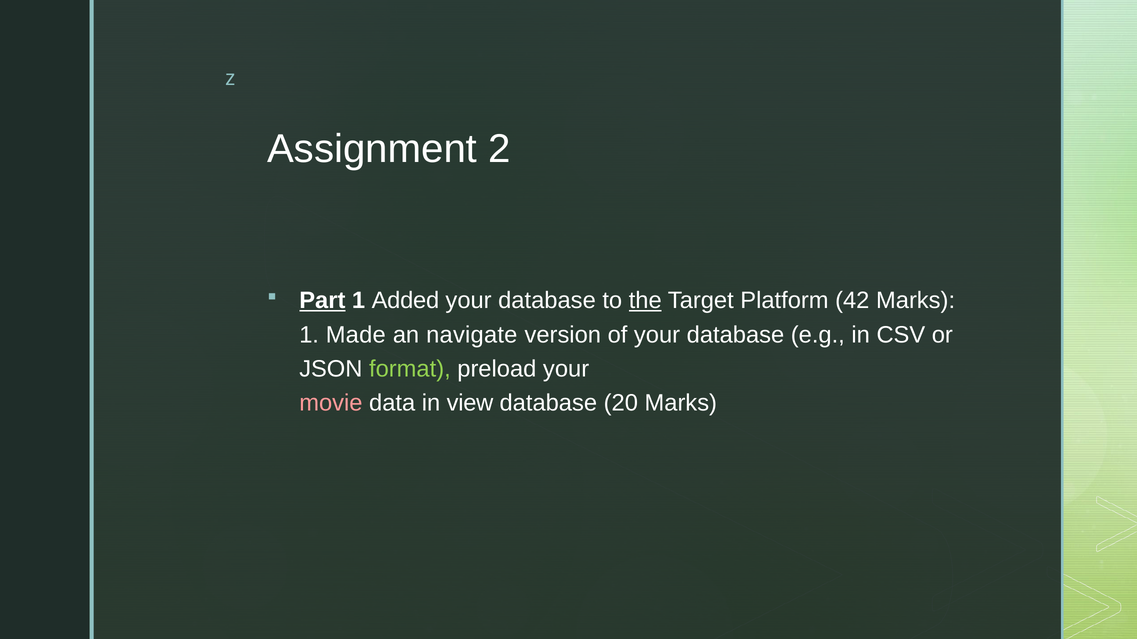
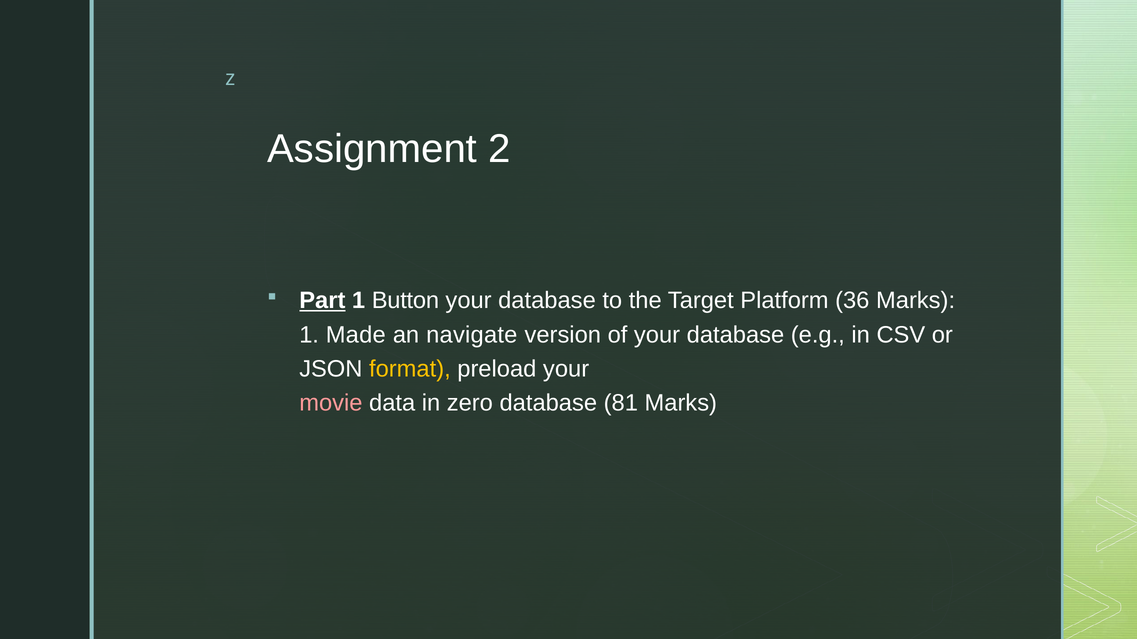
Added: Added -> Button (405, 301)
the underline: present -> none (645, 301)
42: 42 -> 36 (852, 301)
format colour: light green -> yellow (410, 369)
view: view -> zero (470, 403)
20: 20 -> 81 (621, 403)
